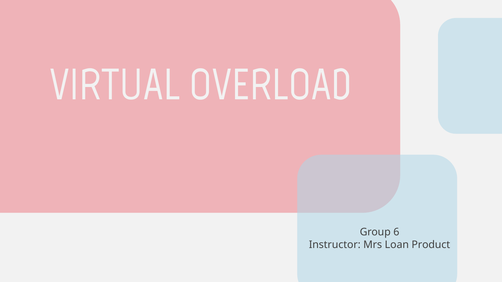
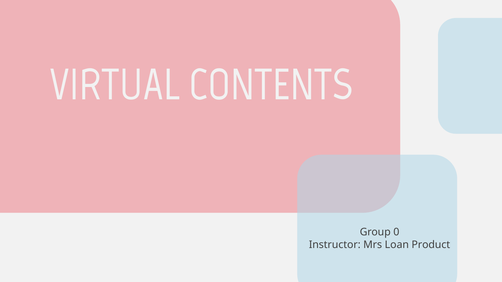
OVERLOAD: OVERLOAD -> CONTENTS (271, 85)
6: 6 -> 0 (396, 233)
